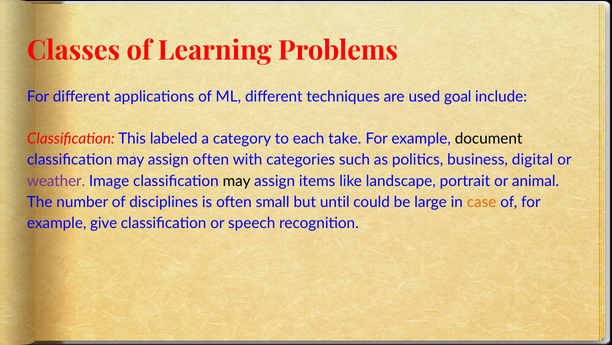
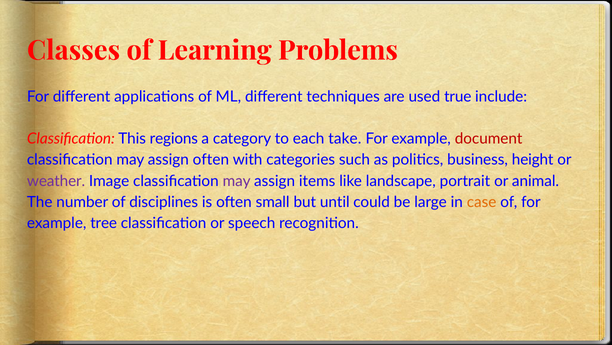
goal: goal -> true (458, 96)
labeled: labeled -> regions (174, 138)
document colour: black -> red (489, 138)
digital: digital -> height (533, 160)
may colour: black -> purple (237, 181)
give: give -> tree (104, 223)
